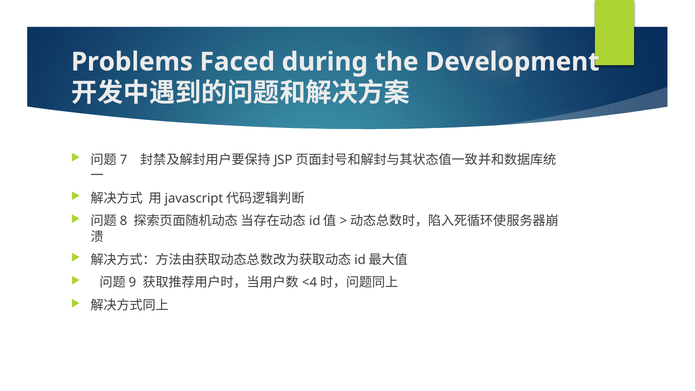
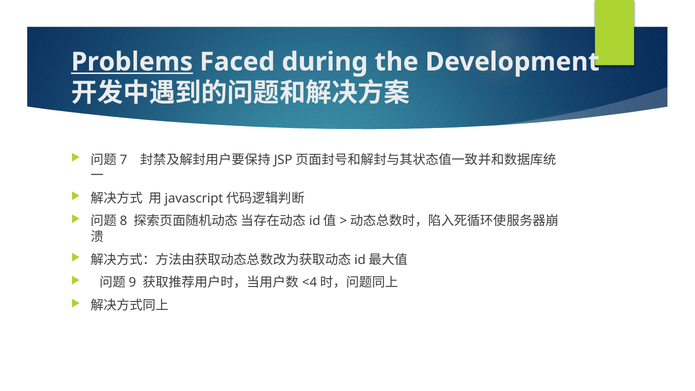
Problems underline: none -> present (132, 62)
